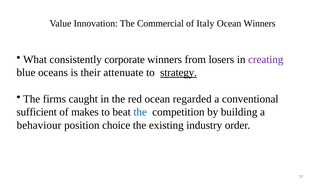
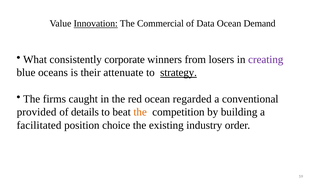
Innovation underline: none -> present (96, 24)
Italy: Italy -> Data (205, 24)
Ocean Winners: Winners -> Demand (260, 24)
sufficient: sufficient -> provided (37, 112)
makes: makes -> details (85, 112)
the colour: blue -> orange (140, 112)
behaviour: behaviour -> facilitated (39, 125)
